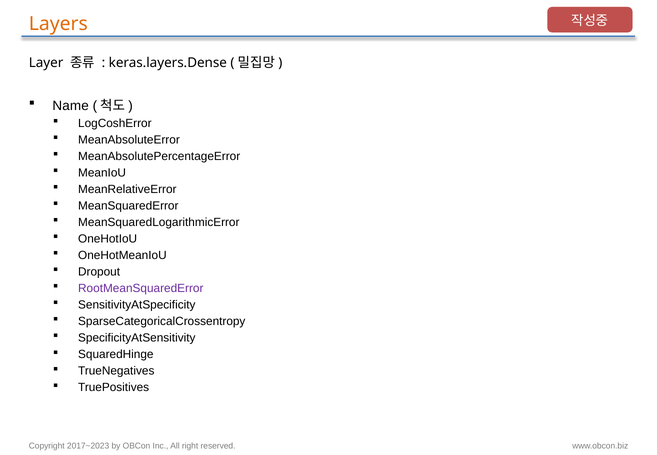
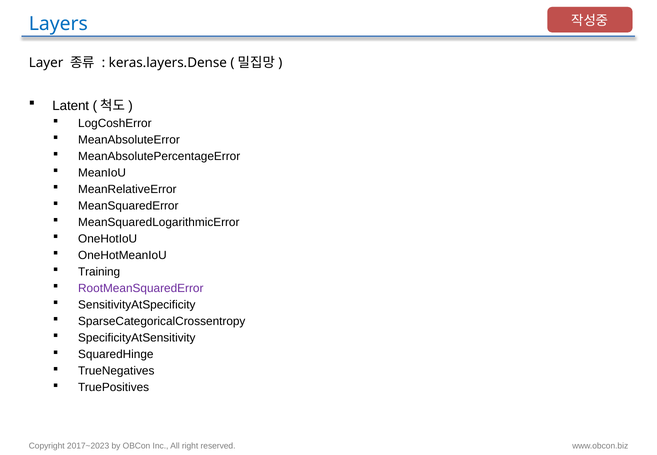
Layers colour: orange -> blue (58, 24)
Name: Name -> Latent (71, 106)
Dropout: Dropout -> Training (99, 272)
